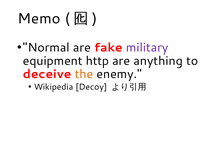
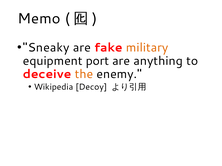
Normal: Normal -> Sneaky (46, 48)
military colour: purple -> orange (147, 48)
http: http -> port (97, 61)
